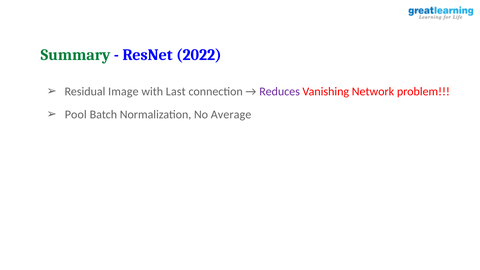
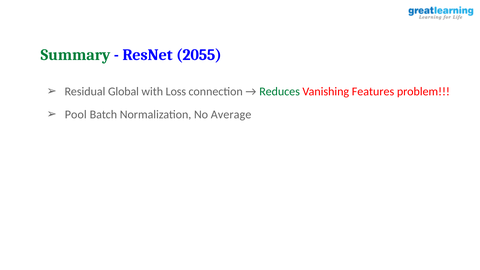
2022: 2022 -> 2055 (199, 55)
Image: Image -> Global (123, 91)
Last: Last -> Loss (176, 91)
Reduces colour: purple -> green (280, 91)
Network: Network -> Features (373, 91)
